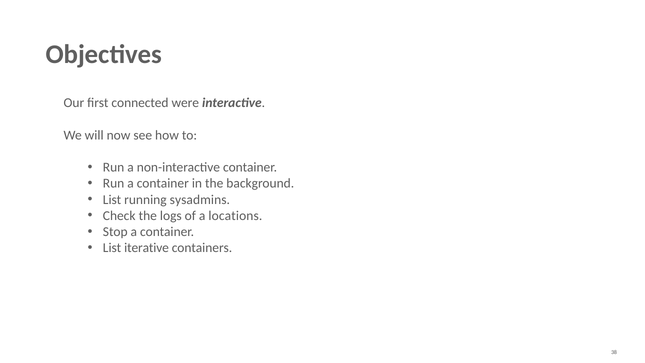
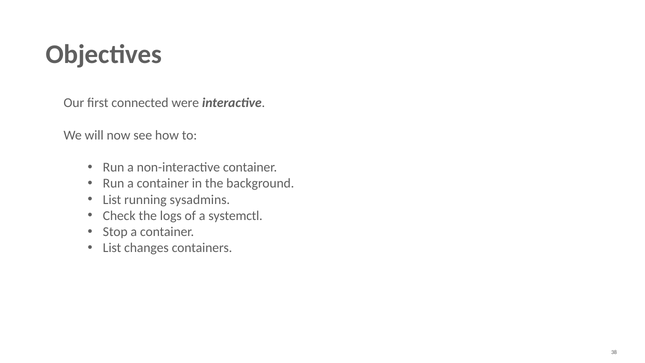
locations: locations -> systemctl (236, 216)
iterative: iterative -> changes (146, 248)
